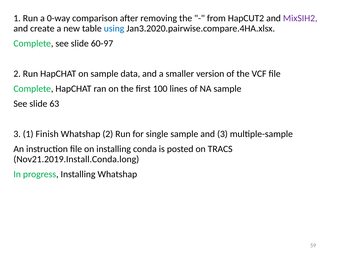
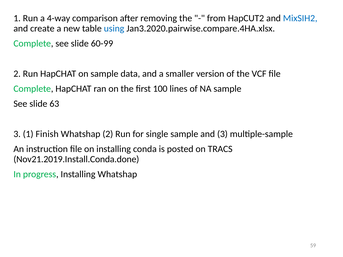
0-way: 0-way -> 4-way (59, 18)
MixSIH2 colour: purple -> blue (300, 18)
60-97: 60-97 -> 60-99 (102, 44)
Nov21.2019.Install.Conda.long: Nov21.2019.Install.Conda.long -> Nov21.2019.Install.Conda.done (76, 159)
